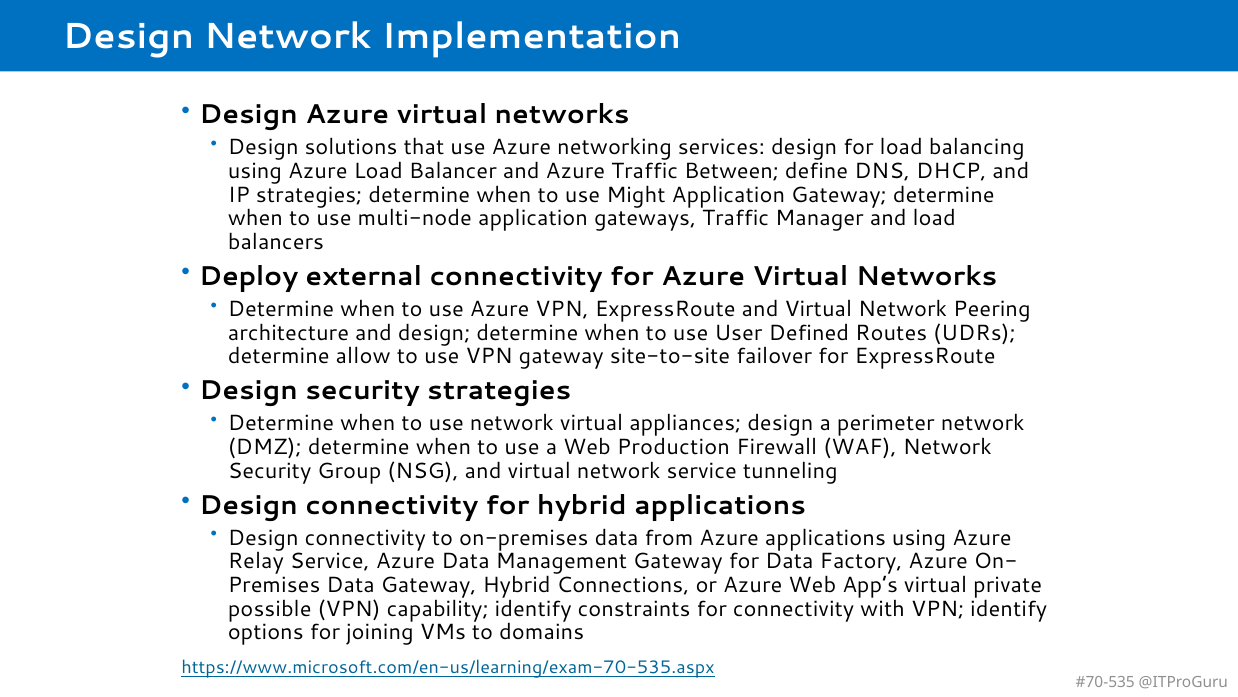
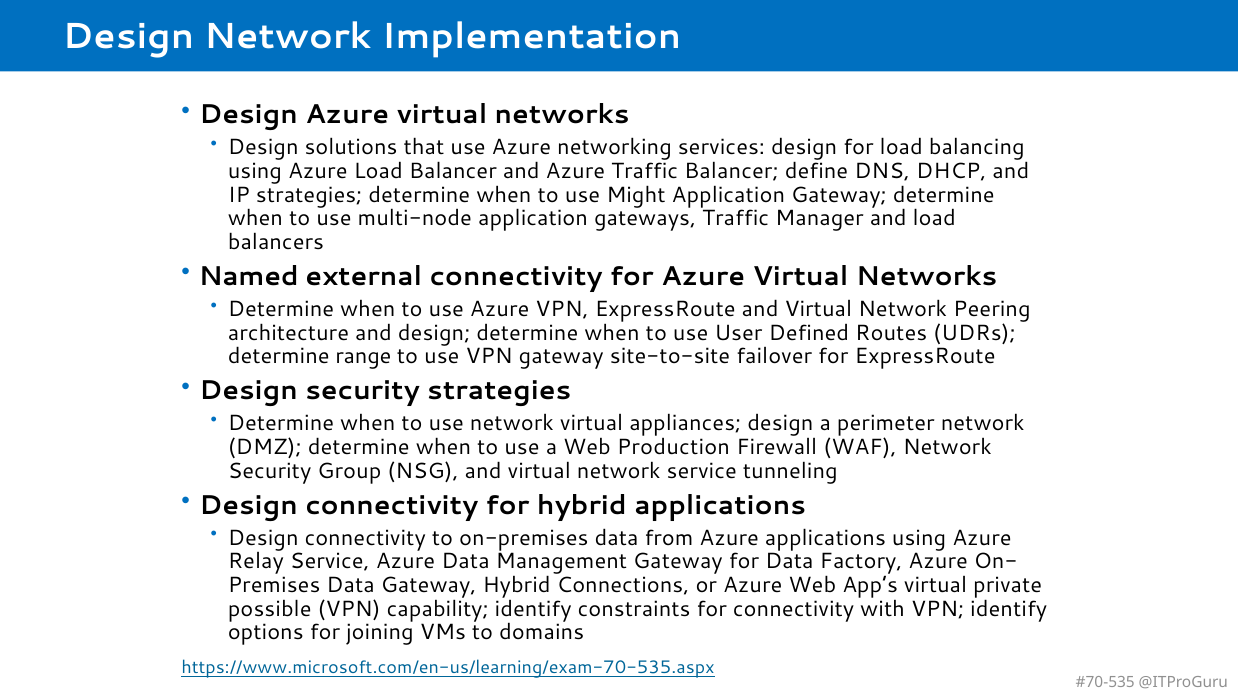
Traffic Between: Between -> Balancer (731, 171)
Deploy: Deploy -> Named (249, 276)
allow: allow -> range (363, 356)
